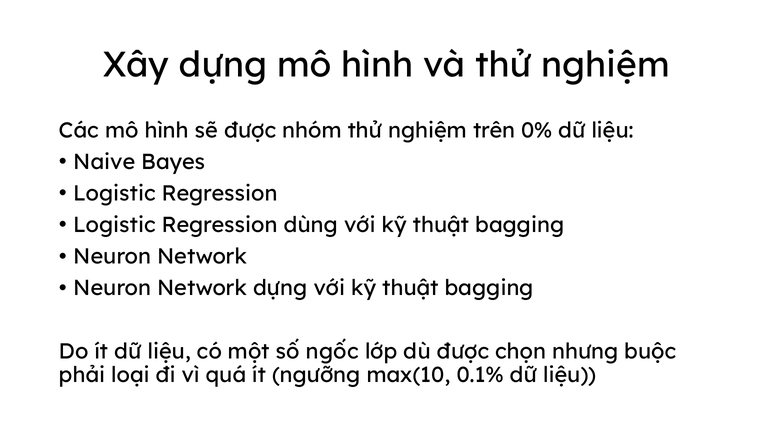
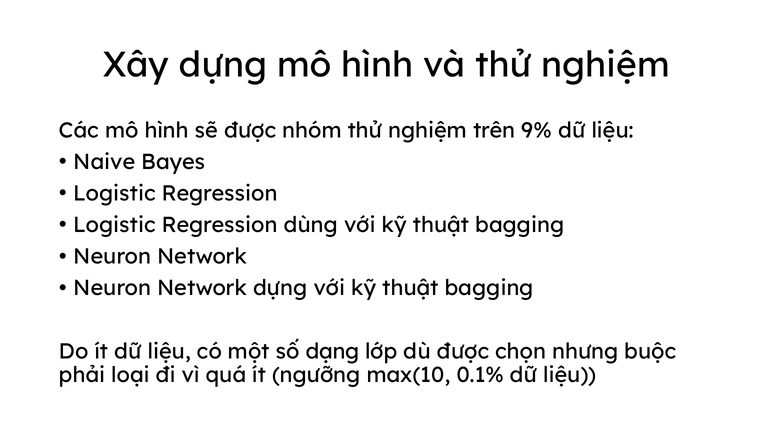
0%: 0% -> 9% (537, 130)
ngốc: ngốc -> dạng (333, 351)
